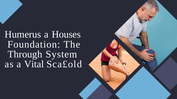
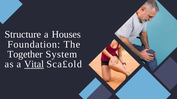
Humerus: Humerus -> Structure (23, 35)
Through: Through -> Together (25, 55)
Vital underline: none -> present (34, 65)
